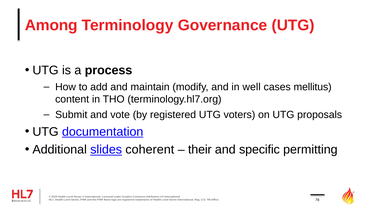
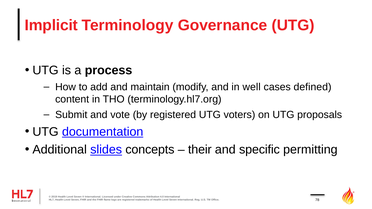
Among: Among -> Implicit (51, 25)
mellitus: mellitus -> defined (313, 87)
coherent: coherent -> concepts (150, 150)
